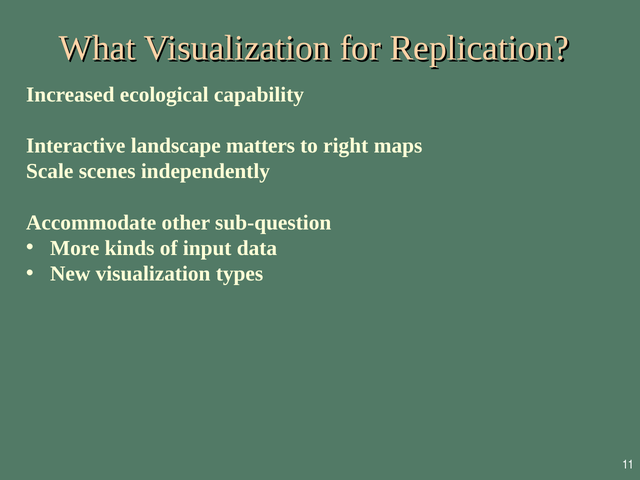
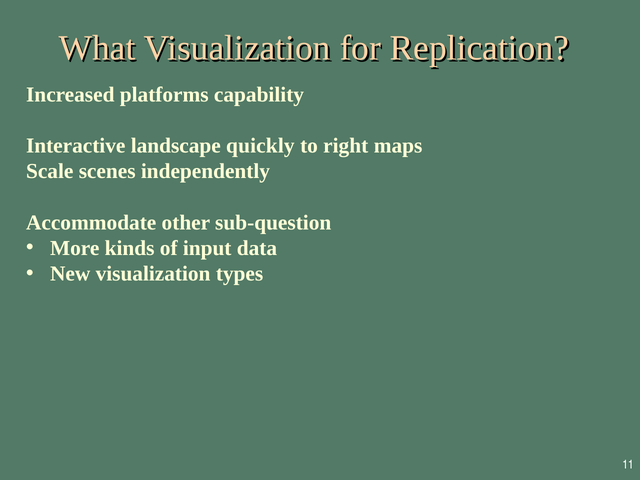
ecological: ecological -> platforms (164, 94)
matters: matters -> quickly (260, 146)
